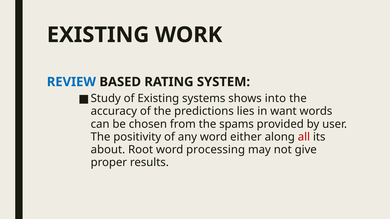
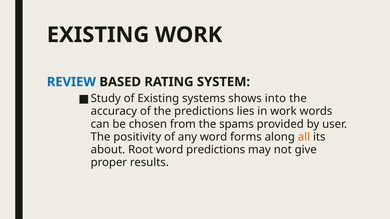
in want: want -> work (283, 111)
either: either -> forms (246, 137)
all colour: red -> orange (304, 137)
word processing: processing -> predictions (216, 150)
